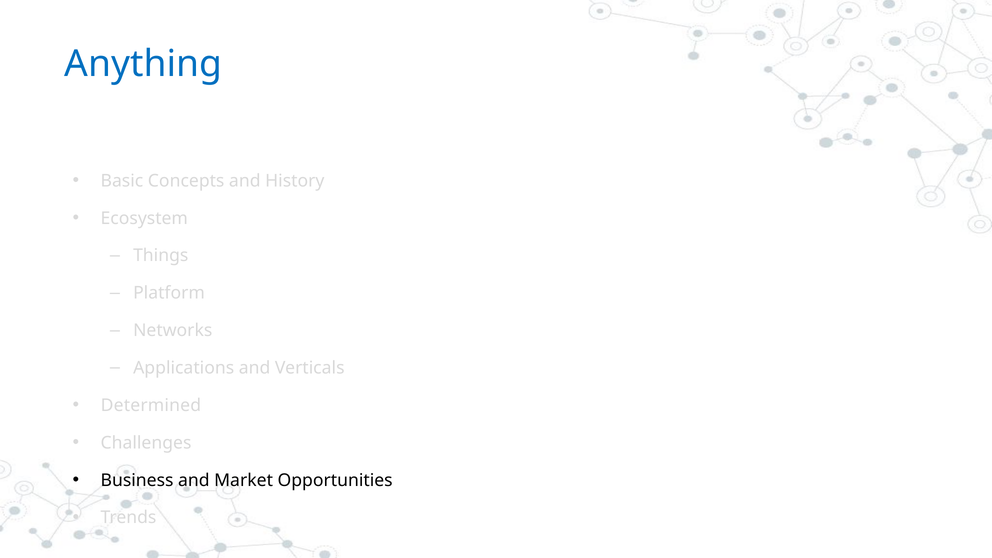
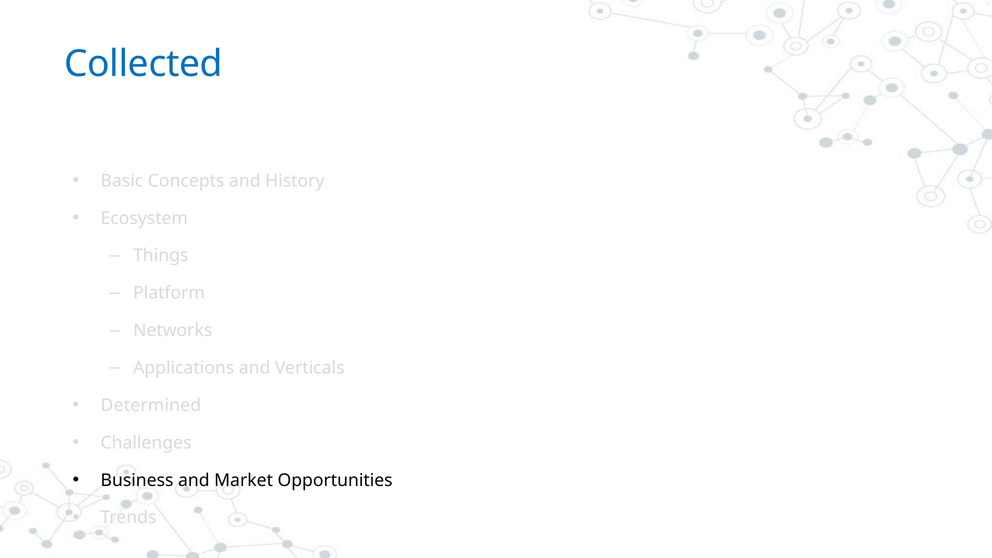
Anything: Anything -> Collected (143, 64)
